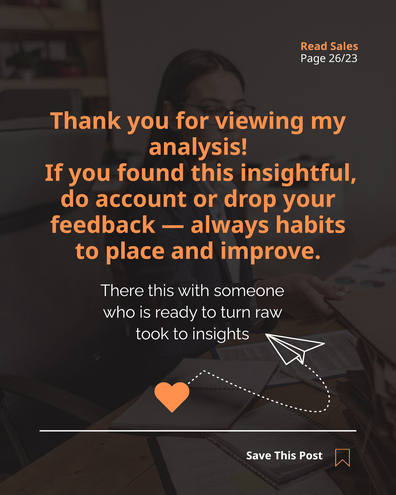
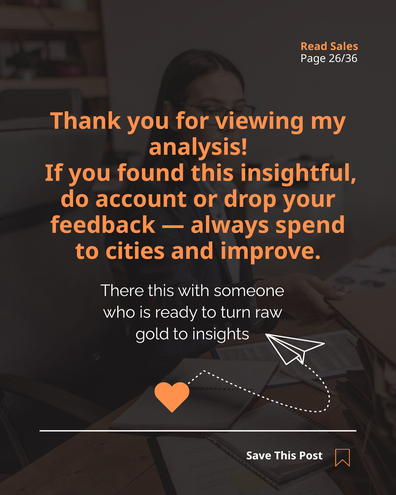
26/23: 26/23 -> 26/36 (343, 59)
habits: habits -> spend (310, 225)
place: place -> cities (135, 251)
took: took -> gold (152, 334)
